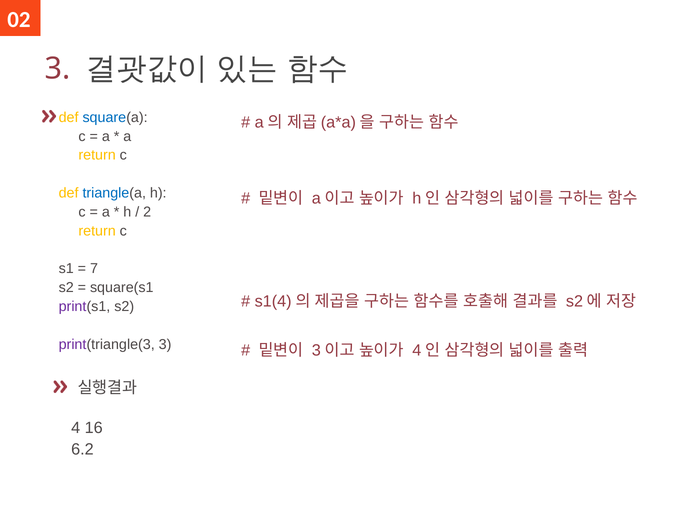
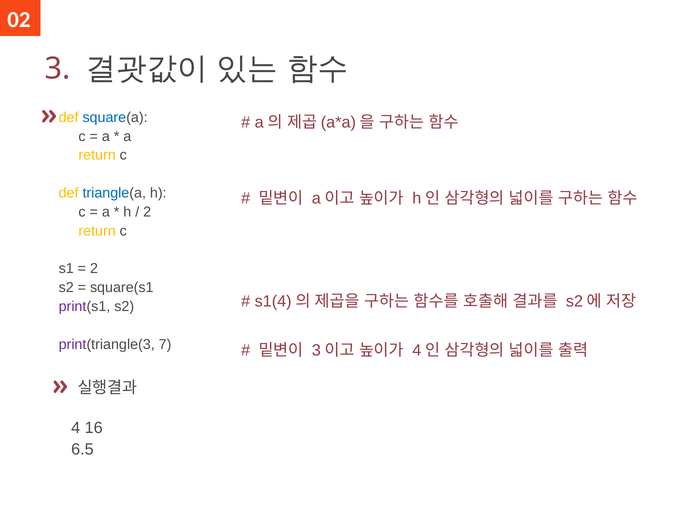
7: 7 -> 2 (94, 268)
print(triangle(3 3: 3 -> 7 (165, 344)
6.2: 6.2 -> 6.5 (82, 449)
